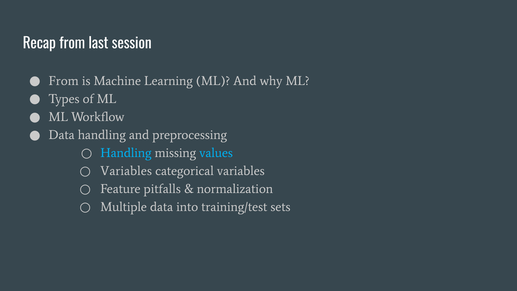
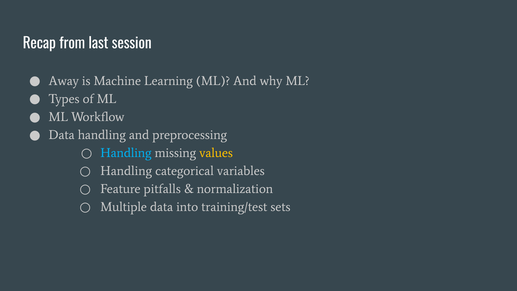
From: From -> Away (64, 81)
values colour: light blue -> yellow (216, 153)
Variables: Variables -> Handling (126, 171)
